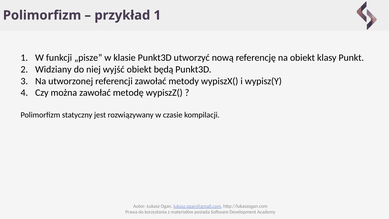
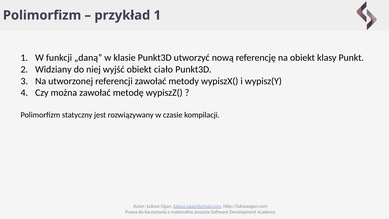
„pisze: „pisze -> „daną (88, 58)
będą: będą -> ciało (163, 69)
